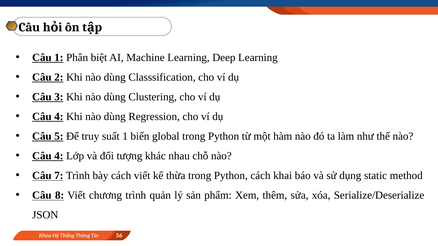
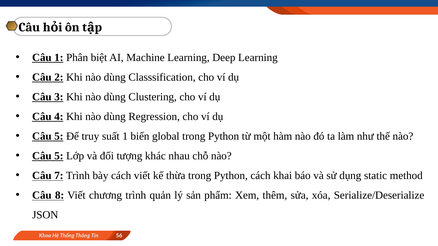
4: 4 -> 5 (59, 156)
